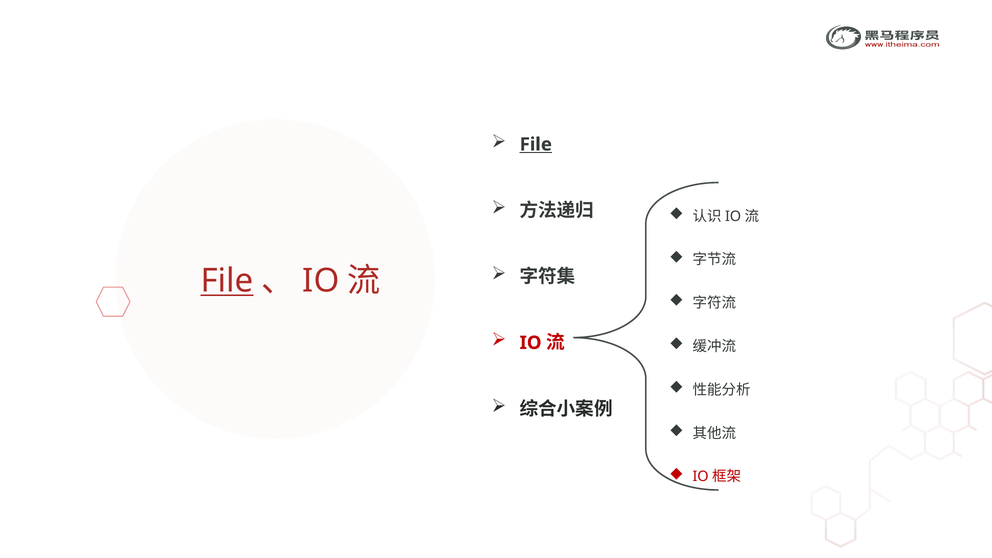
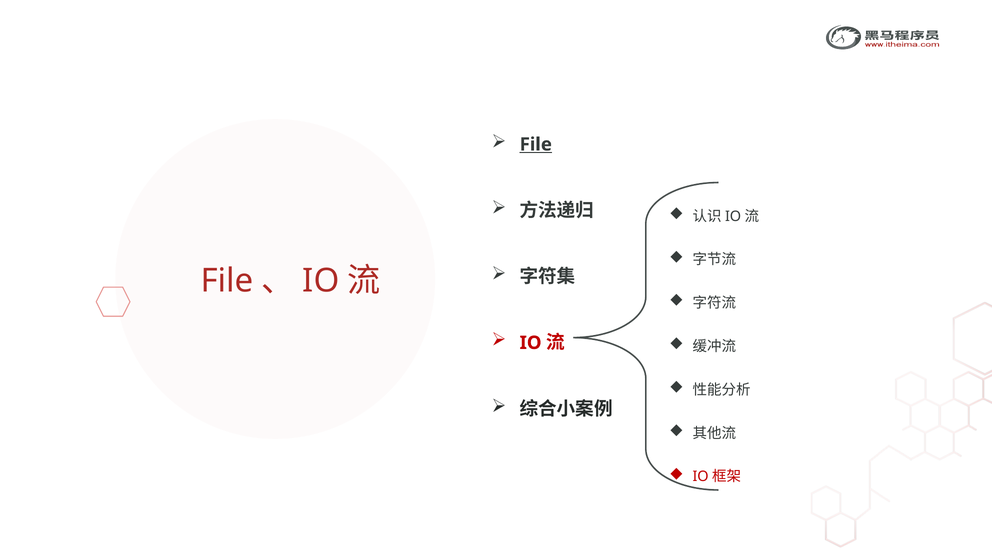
File underline: present -> none (227, 281)
